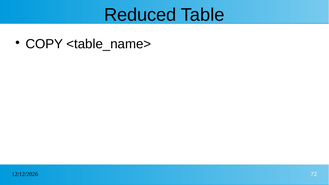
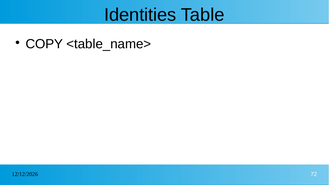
Reduced: Reduced -> Identities (140, 15)
